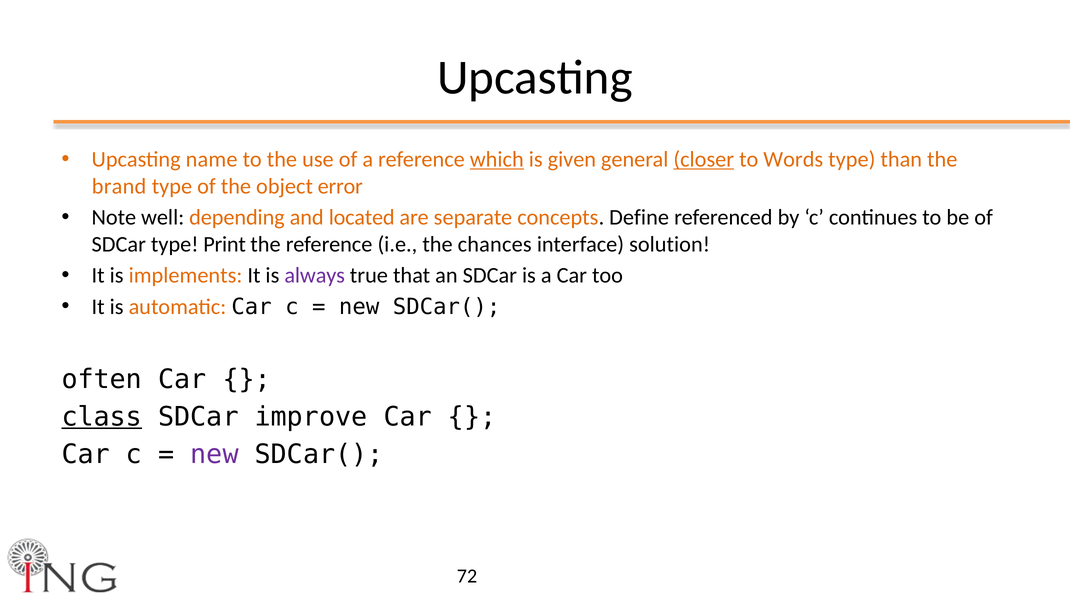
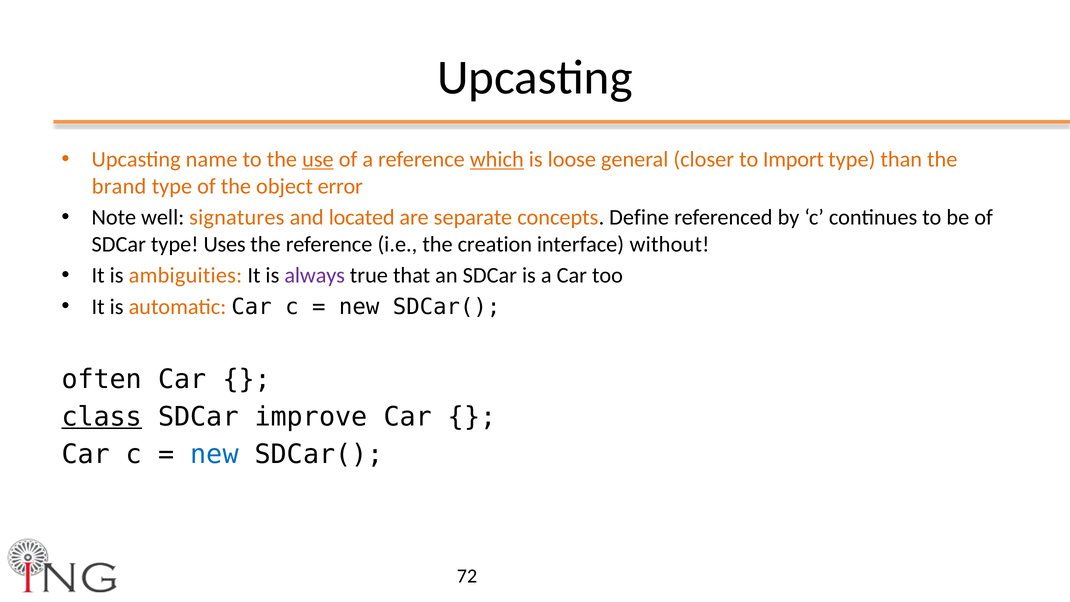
use underline: none -> present (318, 159)
given: given -> loose (572, 159)
closer underline: present -> none (704, 159)
Words: Words -> Import (793, 159)
depending: depending -> signatures (237, 217)
Print: Print -> Uses (225, 244)
chances: chances -> creation (495, 244)
solution: solution -> without (670, 244)
implements: implements -> ambiguities (185, 276)
new colour: purple -> blue (214, 454)
